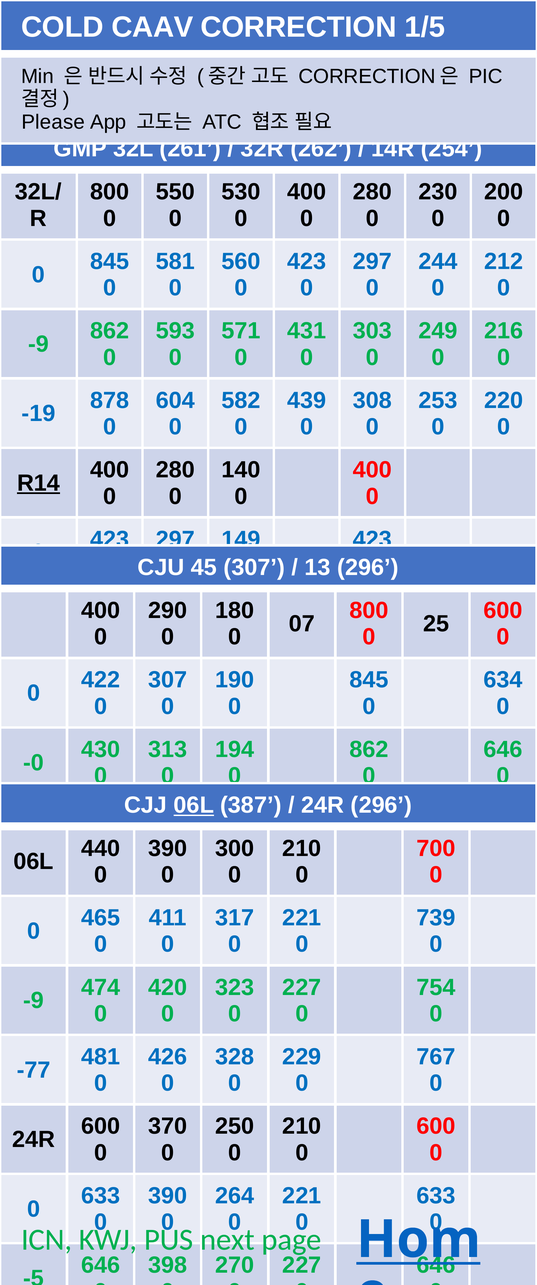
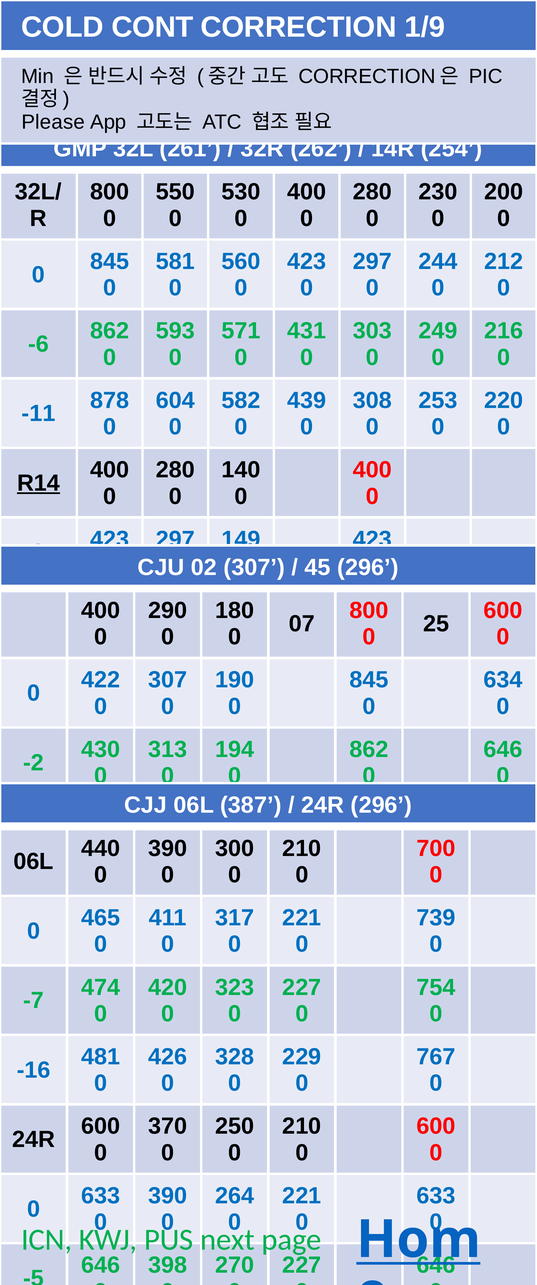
CAAV: CAAV -> CONT (152, 27)
1/5: 1/5 -> 1/9 (425, 27)
-9: -9 -> -6 (38, 344)
-19: -19 -> -11 (38, 414)
45: 45 -> 02 (204, 567)
13: 13 -> 45 (318, 567)
-0: -0 -> -2 (34, 763)
06L underline: present -> none (194, 805)
-9: -9 -> -7 (34, 1000)
-77: -77 -> -16 (34, 1070)
